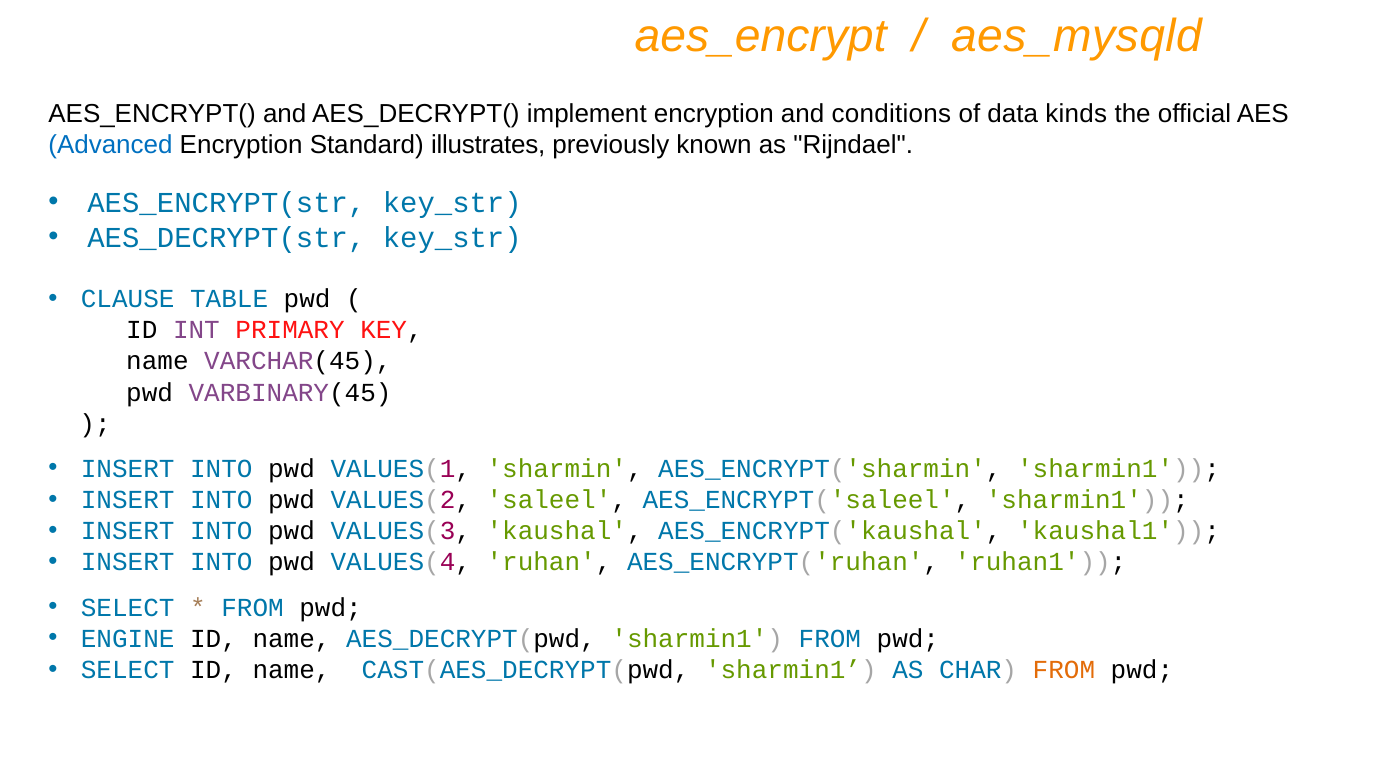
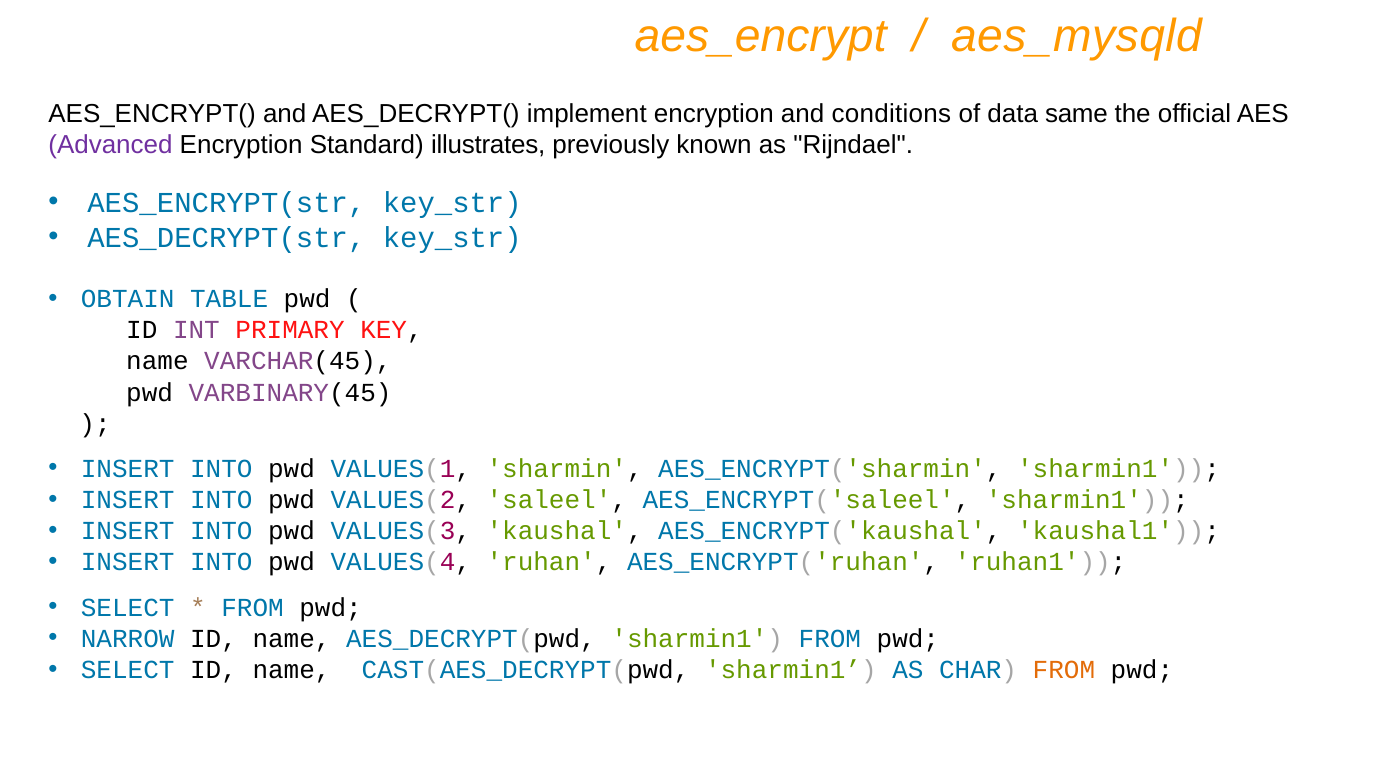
kinds: kinds -> same (1076, 114)
Advanced colour: blue -> purple (110, 145)
CLAUSE: CLAUSE -> OBTAIN (128, 299)
ENGINE: ENGINE -> NARROW (128, 639)
